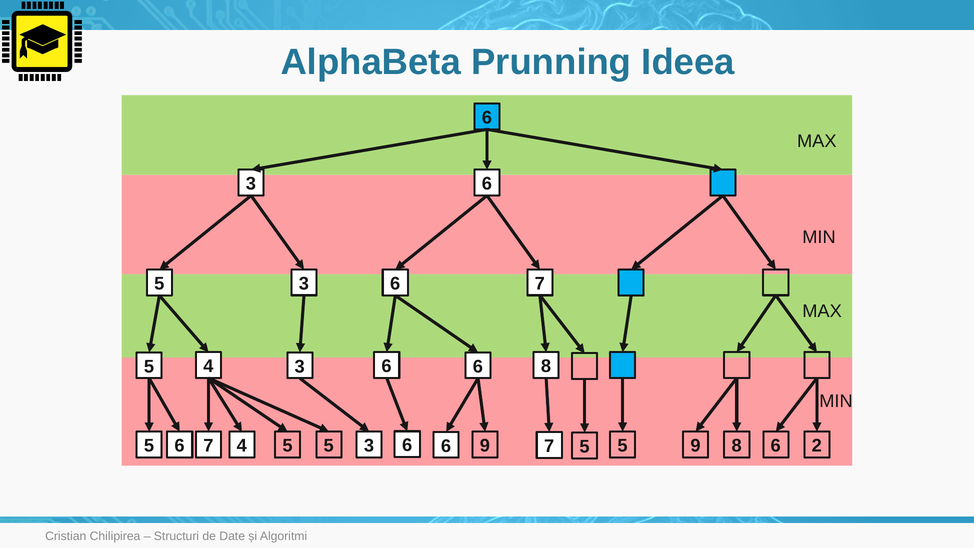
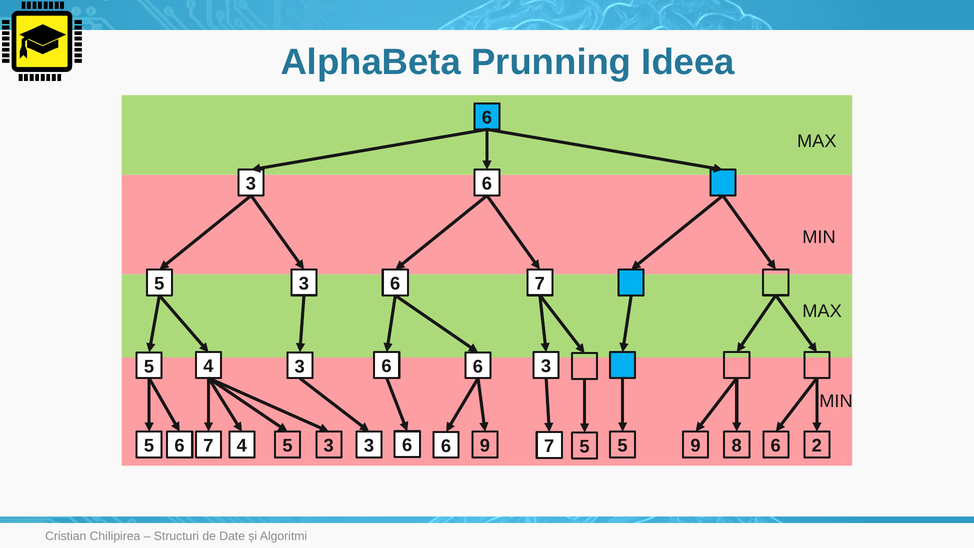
4 6 8: 8 -> 3 (546, 366)
4 5: 5 -> 3 (329, 446)
